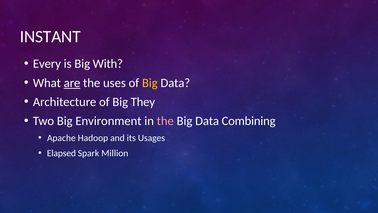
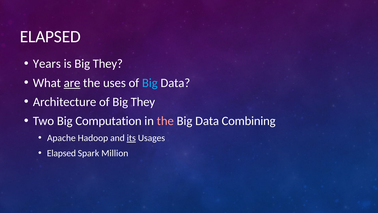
INSTANT: INSTANT -> ELAPSED (50, 37)
Every: Every -> Years (47, 64)
is Big With: With -> They (108, 64)
Big colour: yellow -> light blue (150, 83)
Environment: Environment -> Computation (109, 121)
its underline: none -> present (131, 138)
